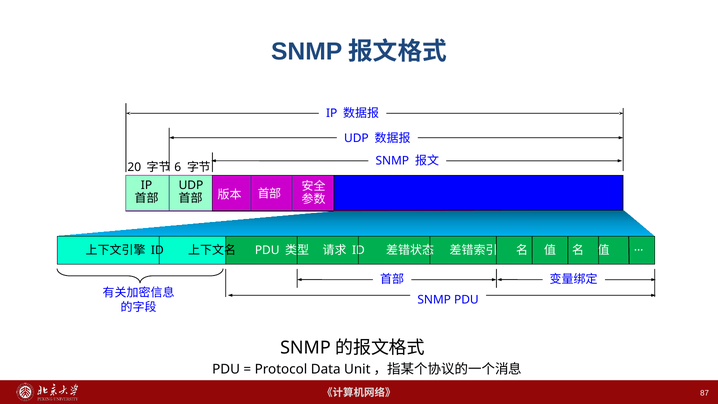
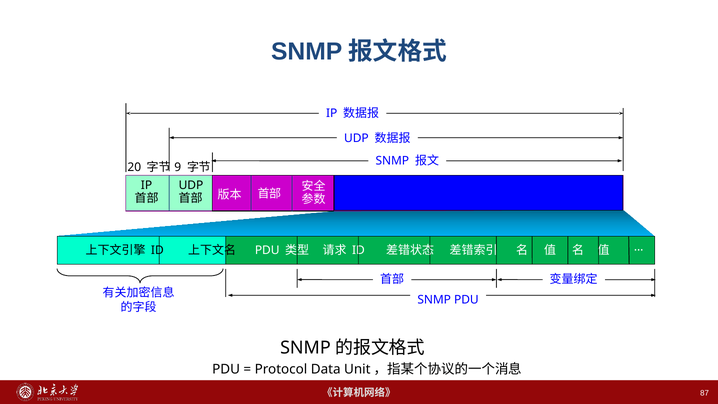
6: 6 -> 9 (178, 167)
